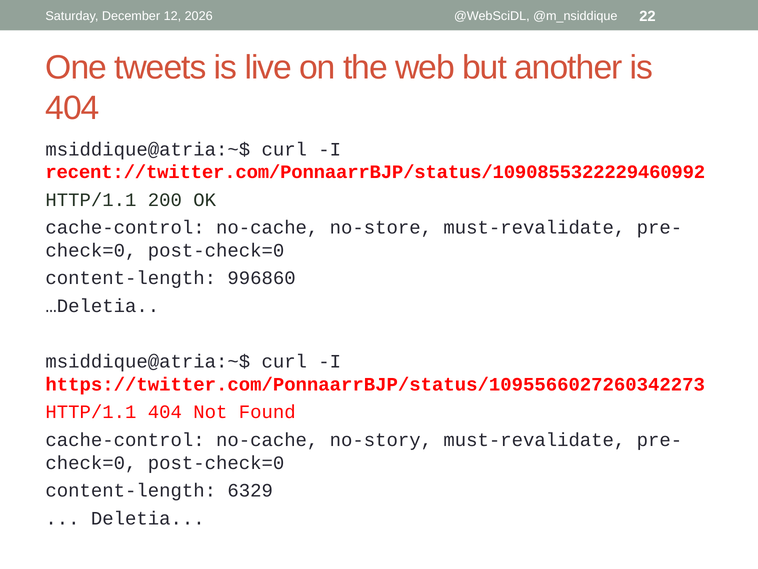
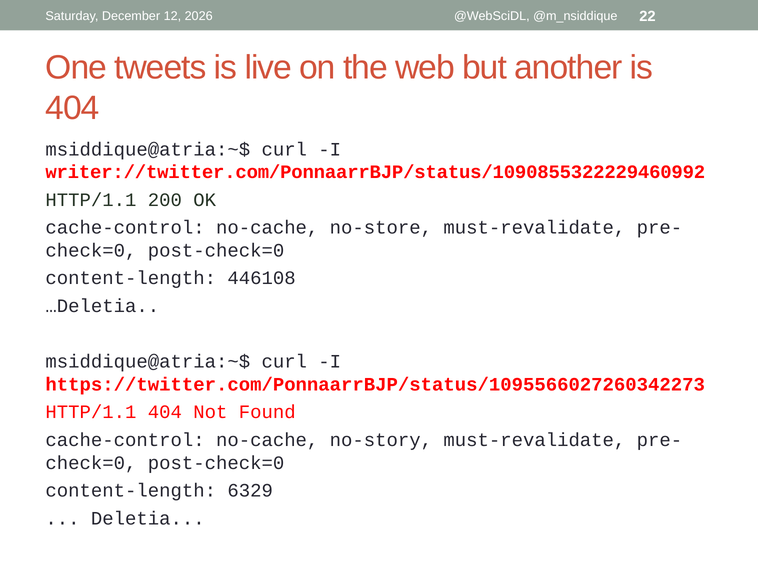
recent://twitter.com/PonnaarrBJP/status/1090855322229460992: recent://twitter.com/PonnaarrBJP/status/1090855322229460992 -> writer://twitter.com/PonnaarrBJP/status/1090855322229460992 (375, 172)
996860: 996860 -> 446108 (262, 278)
